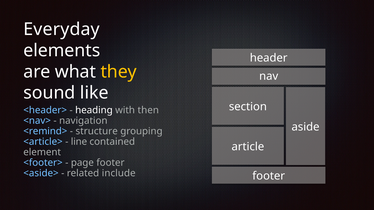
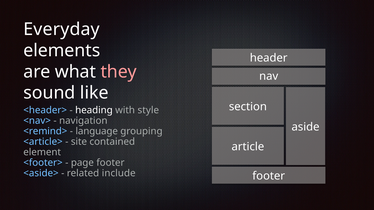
they colour: yellow -> pink (119, 72)
then: then -> style (148, 110)
structure: structure -> language (97, 131)
line: line -> site (79, 142)
